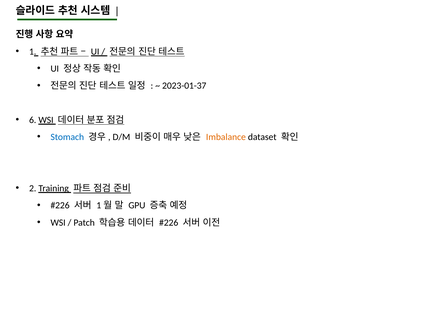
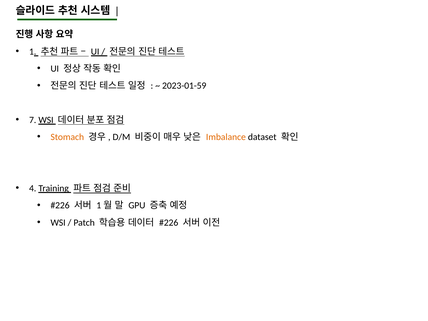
2023-01-37: 2023-01-37 -> 2023-01-59 (184, 86)
6: 6 -> 7 (33, 120)
Stomach colour: blue -> orange (67, 137)
2: 2 -> 4 (33, 188)
